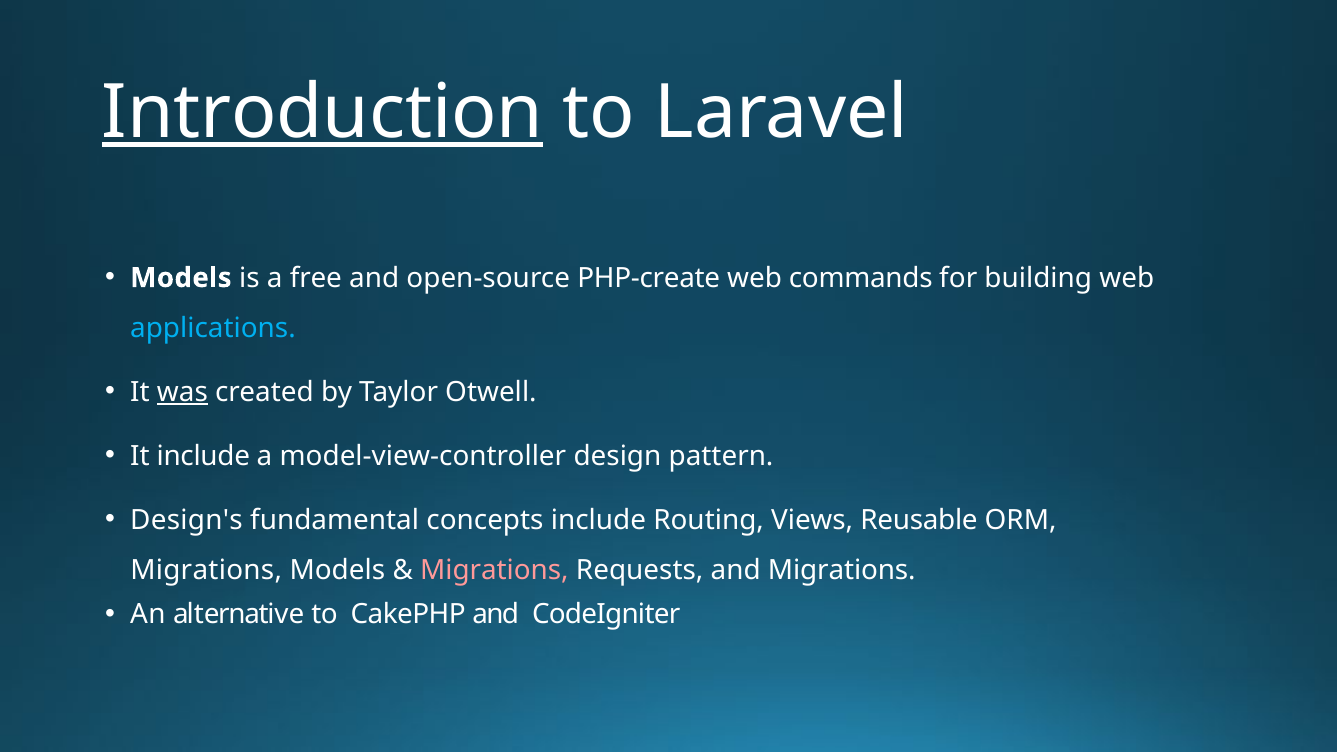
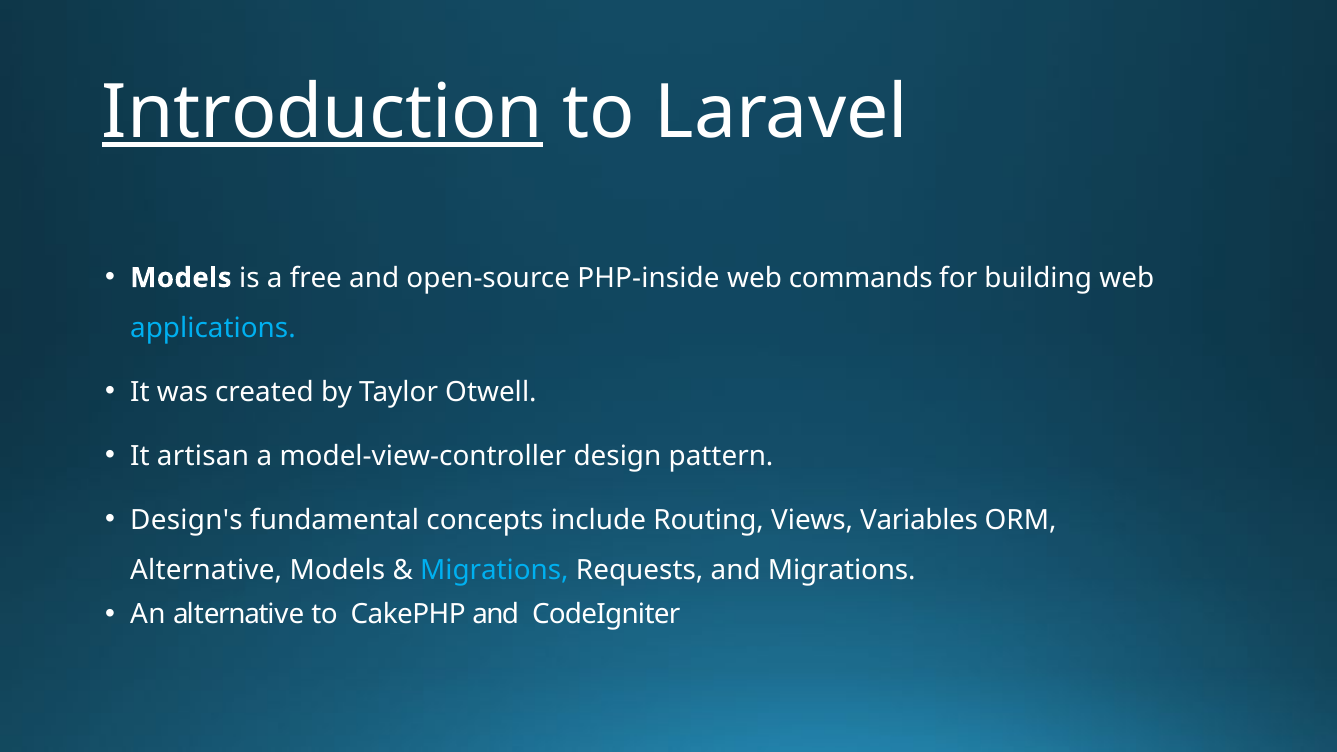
PHP-create: PHP-create -> PHP-inside (649, 278)
was underline: present -> none (182, 392)
It include: include -> artisan (203, 456)
Reusable: Reusable -> Variables (919, 520)
Migrations: Migrations -> Alternative (206, 570)
Migrations colour: pink -> light blue (494, 570)
